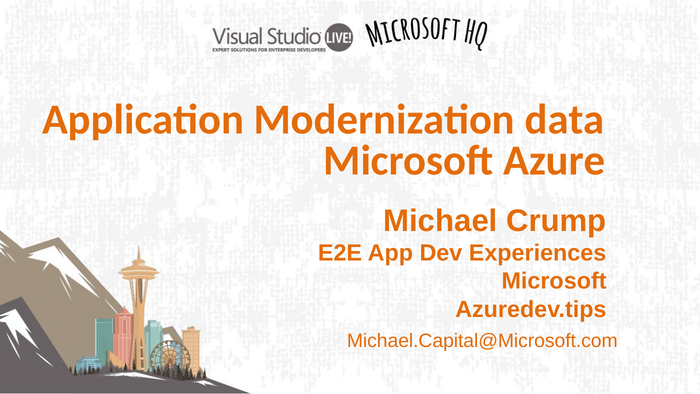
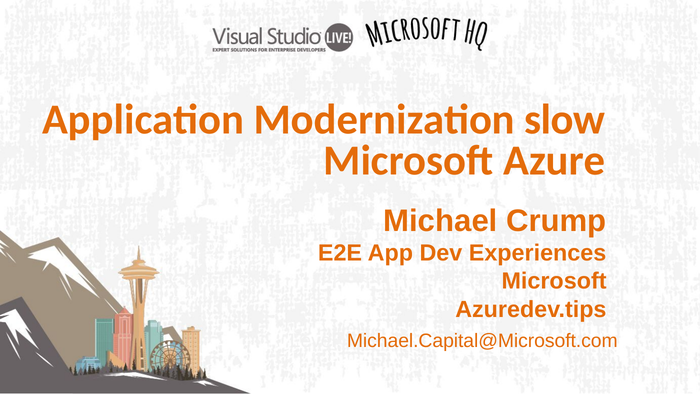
data: data -> slow (565, 120)
